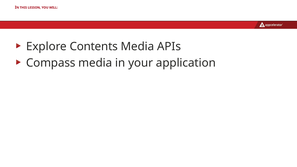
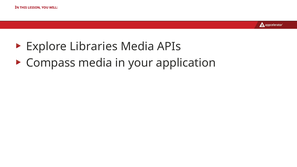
Contents: Contents -> Libraries (94, 47)
